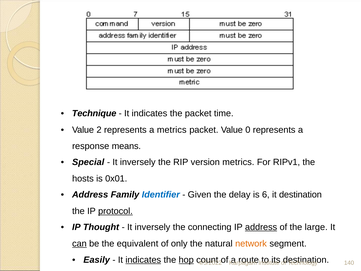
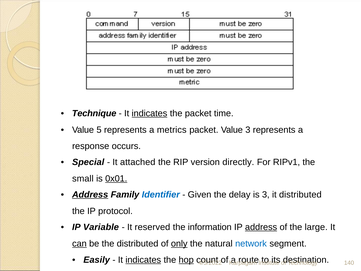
indicates underline: none -> present (149, 113)
2: 2 -> 5 (99, 130)
Value 0: 0 -> 3 (248, 130)
means: means -> occurs (126, 146)
inversely: inversely -> attached (138, 162)
version metrics: metrics -> directly (238, 162)
hosts: hosts -> small (83, 178)
0x01 underline: none -> present (116, 178)
Address underline: none -> present (90, 194)
is 6: 6 -> 3 (266, 194)
it destination: destination -> distributed (300, 194)
protocol underline: present -> none (115, 211)
Thought: Thought -> Variable (101, 227)
inversely: inversely -> reserved (152, 227)
connecting: connecting -> information (210, 227)
the equivalent: equivalent -> distributed (138, 243)
only underline: none -> present (179, 243)
network colour: orange -> blue (251, 243)
